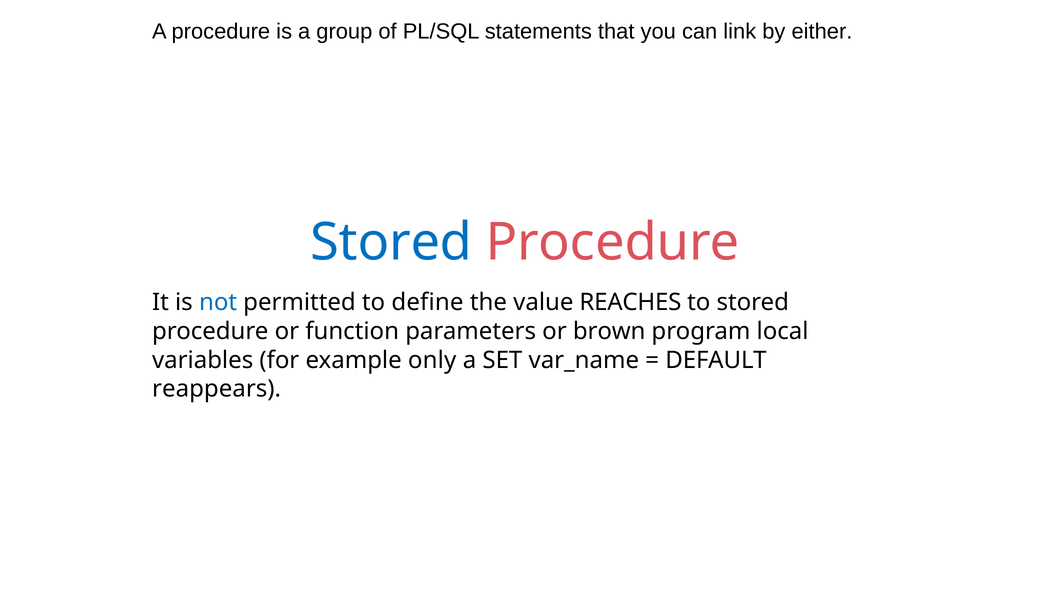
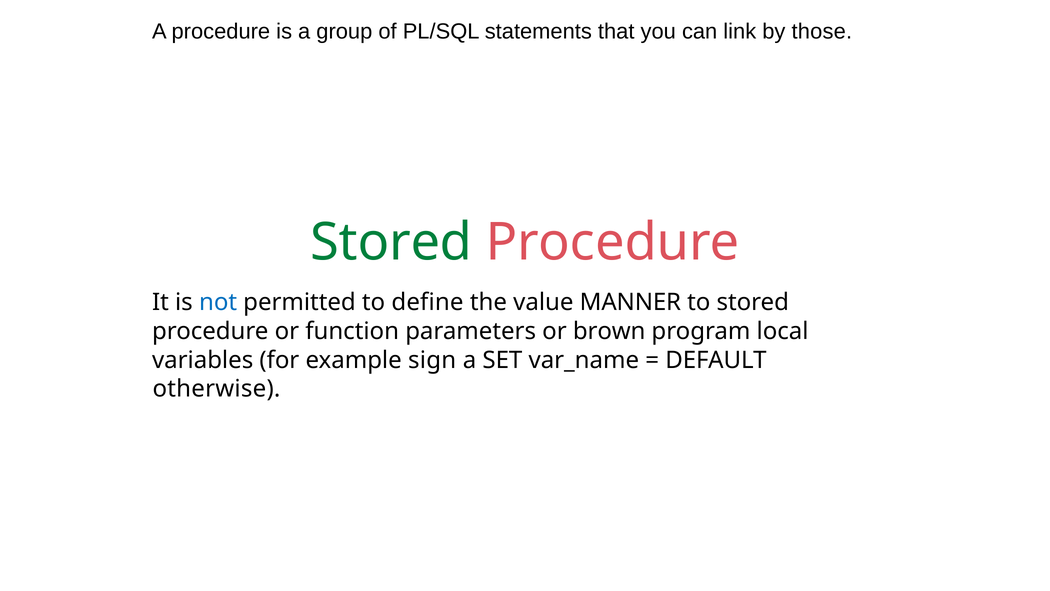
either: either -> those (822, 32)
Stored colour: blue -> green (391, 243)
REACHES: REACHES -> MANNER (630, 302)
only: only -> sign (432, 360)
reappears: reappears -> otherwise (216, 389)
